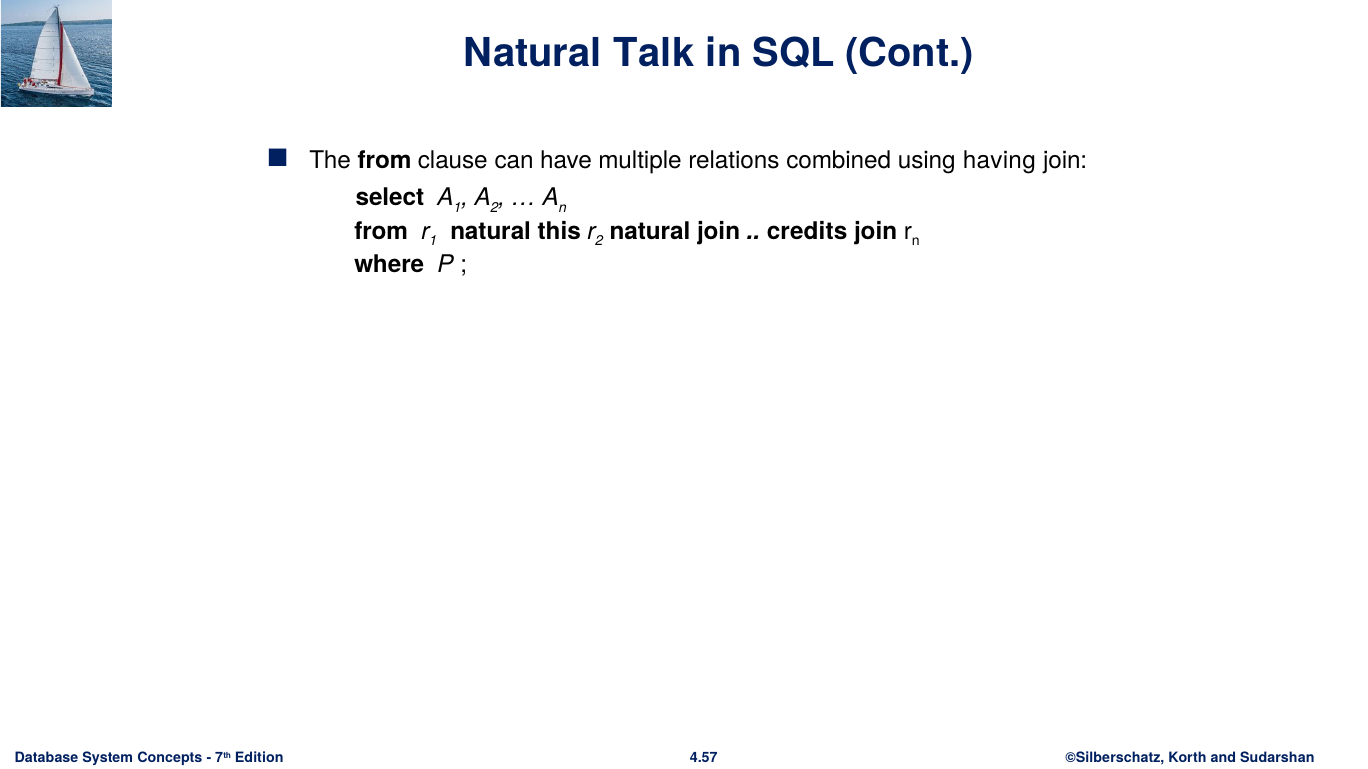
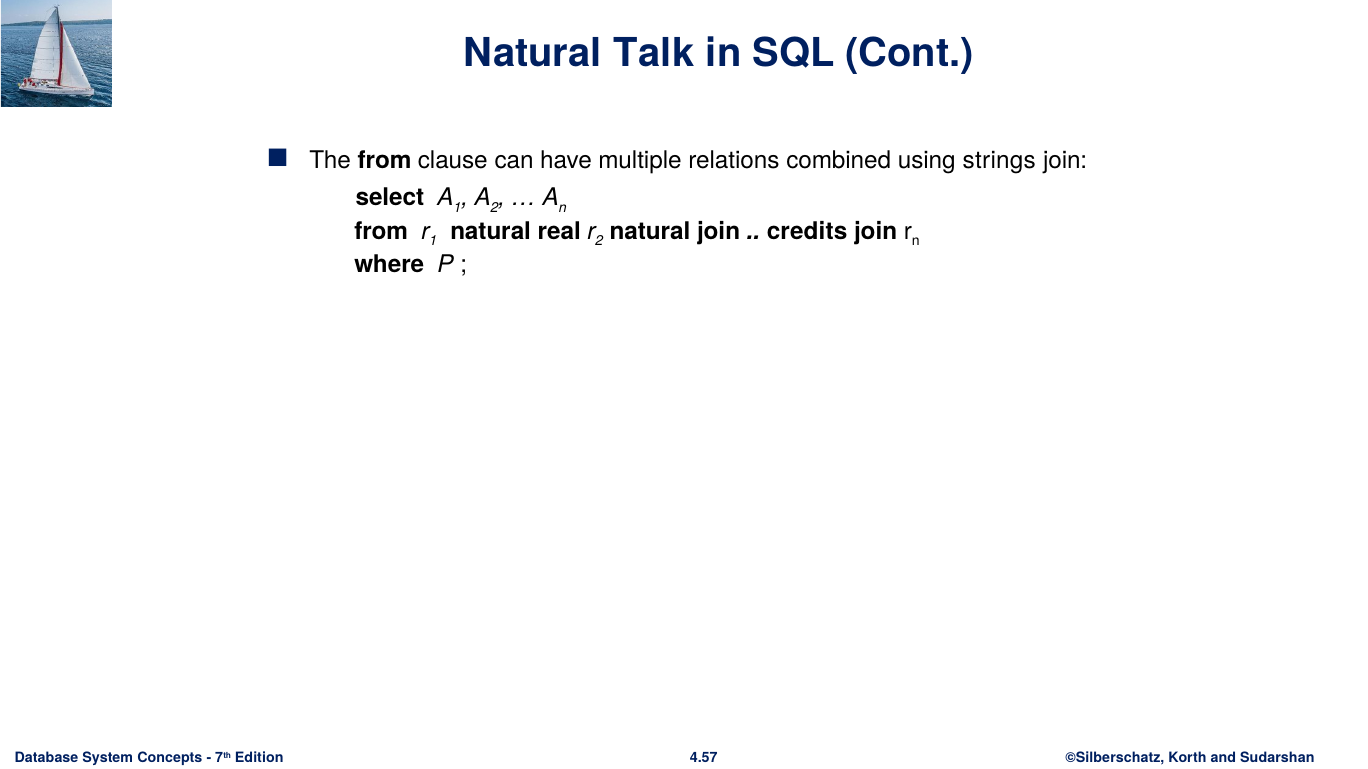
having: having -> strings (999, 161)
this: this -> real (559, 231)
